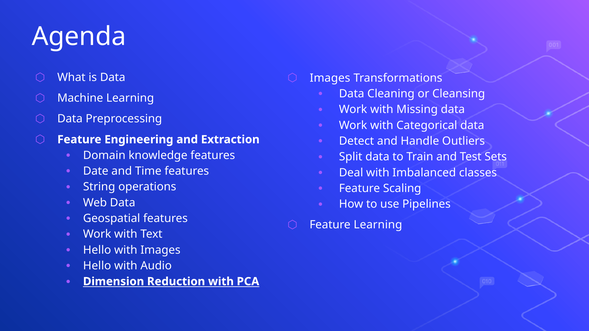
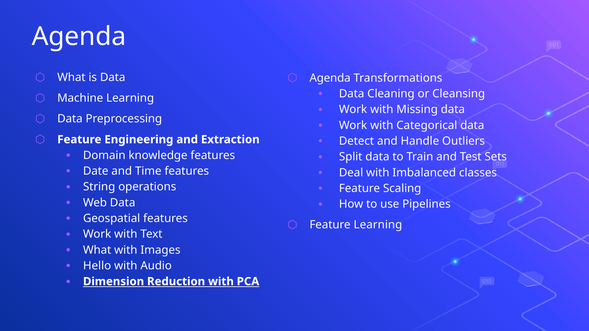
Images: Images -> Agenda (330, 78)
Hello: Hello -> What (97, 250)
